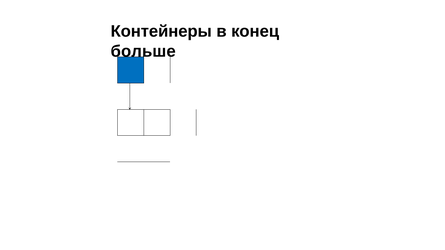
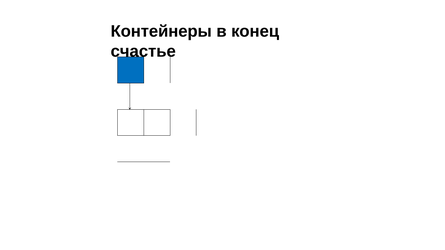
больше: больше -> счастье (143, 51)
